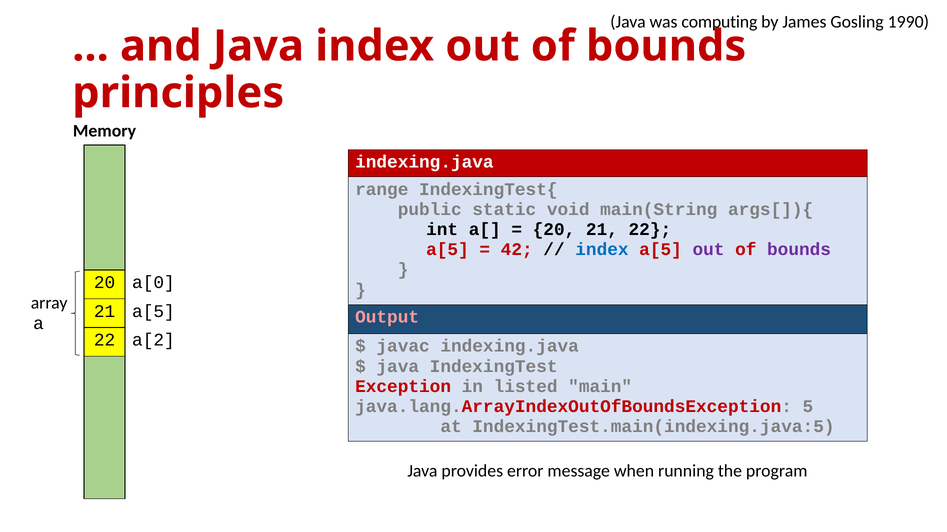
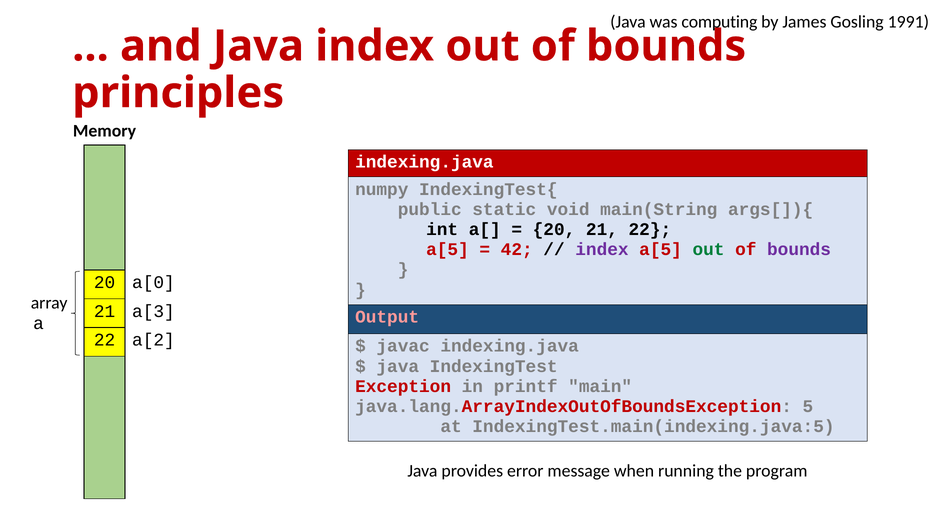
1990: 1990 -> 1991 (908, 22)
range: range -> numpy (382, 189)
index colour: blue -> purple (602, 250)
out colour: purple -> green (708, 250)
21 a[5: a[5 -> a[3 (153, 312)
listed: listed -> printf (526, 387)
